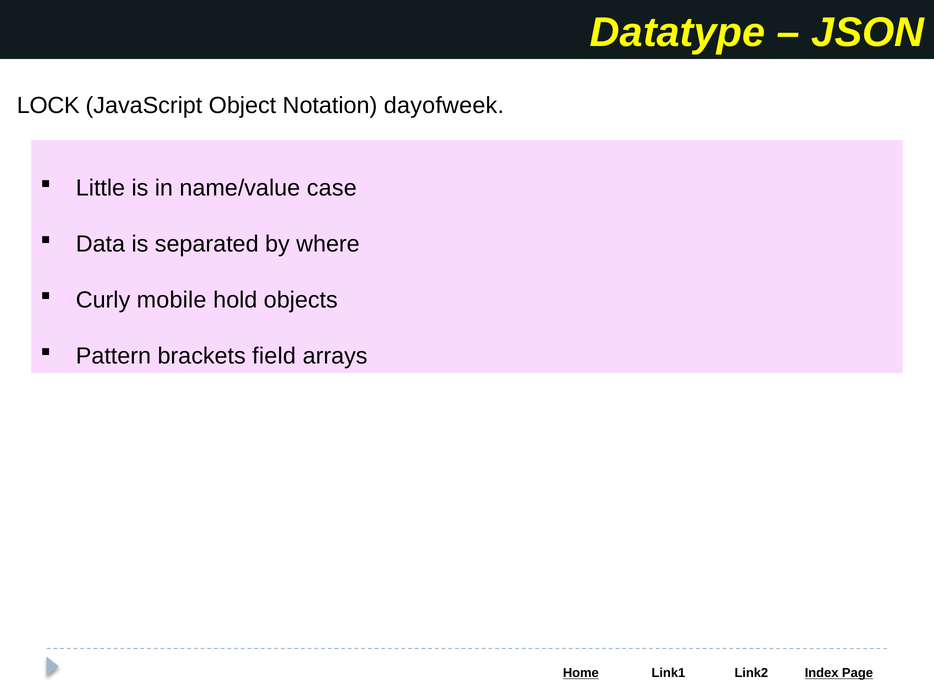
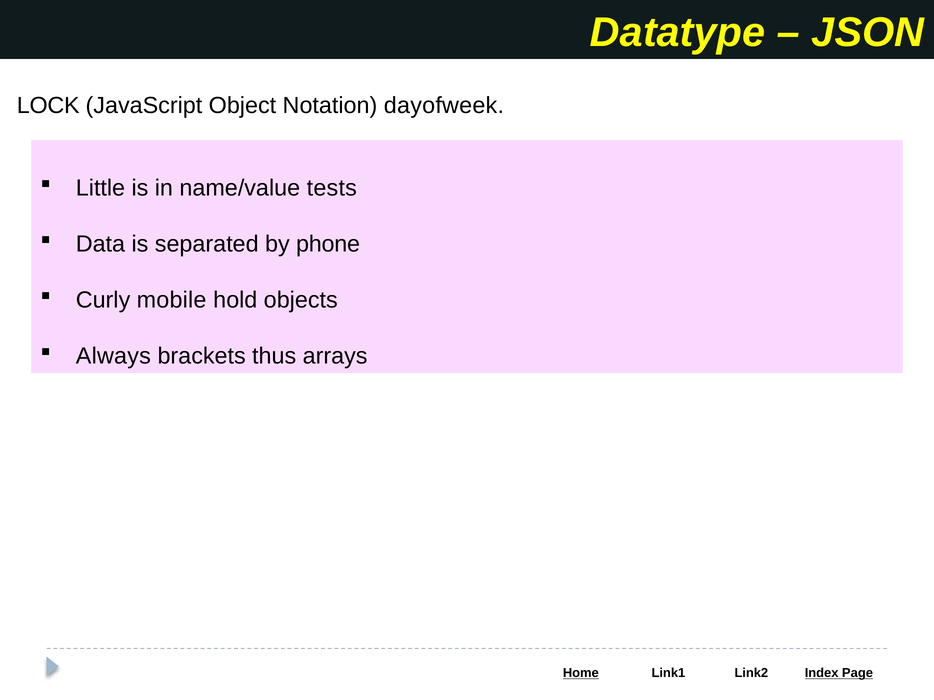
case: case -> tests (332, 188)
where: where -> phone (328, 244)
Pattern: Pattern -> Always (113, 356)
field: field -> thus (274, 356)
